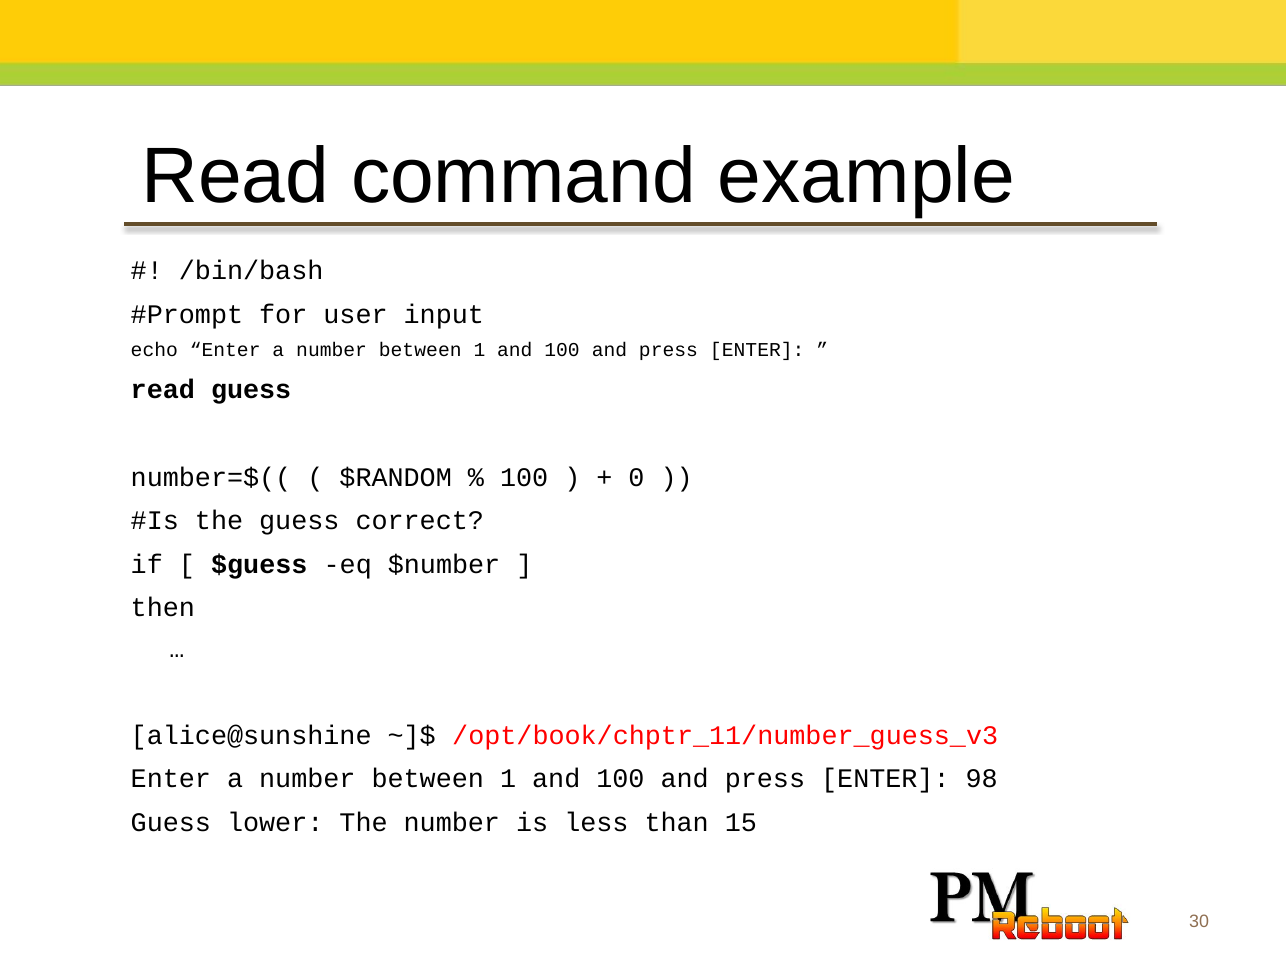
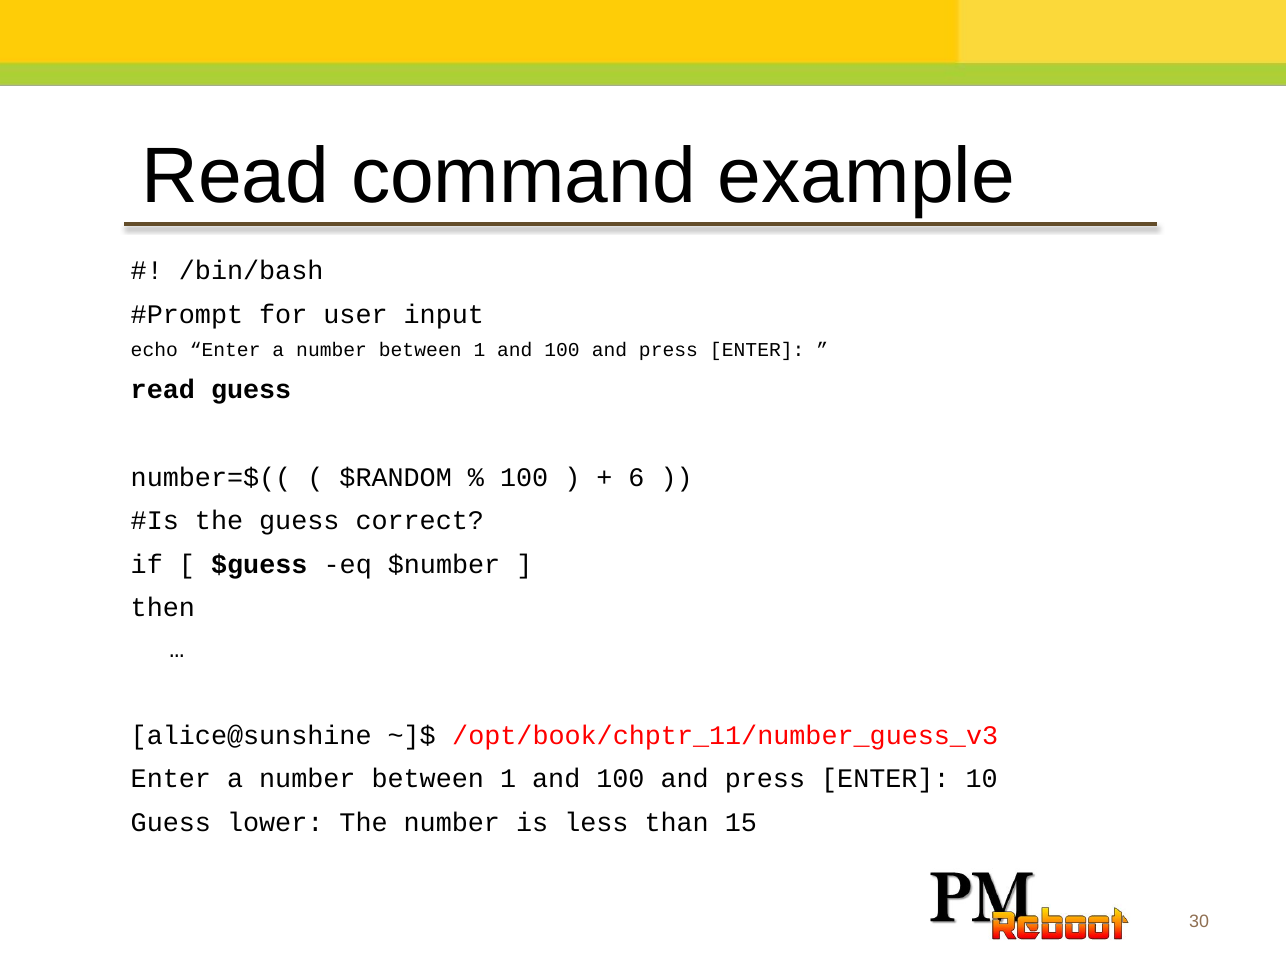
0: 0 -> 6 (637, 477)
98: 98 -> 10 (982, 779)
